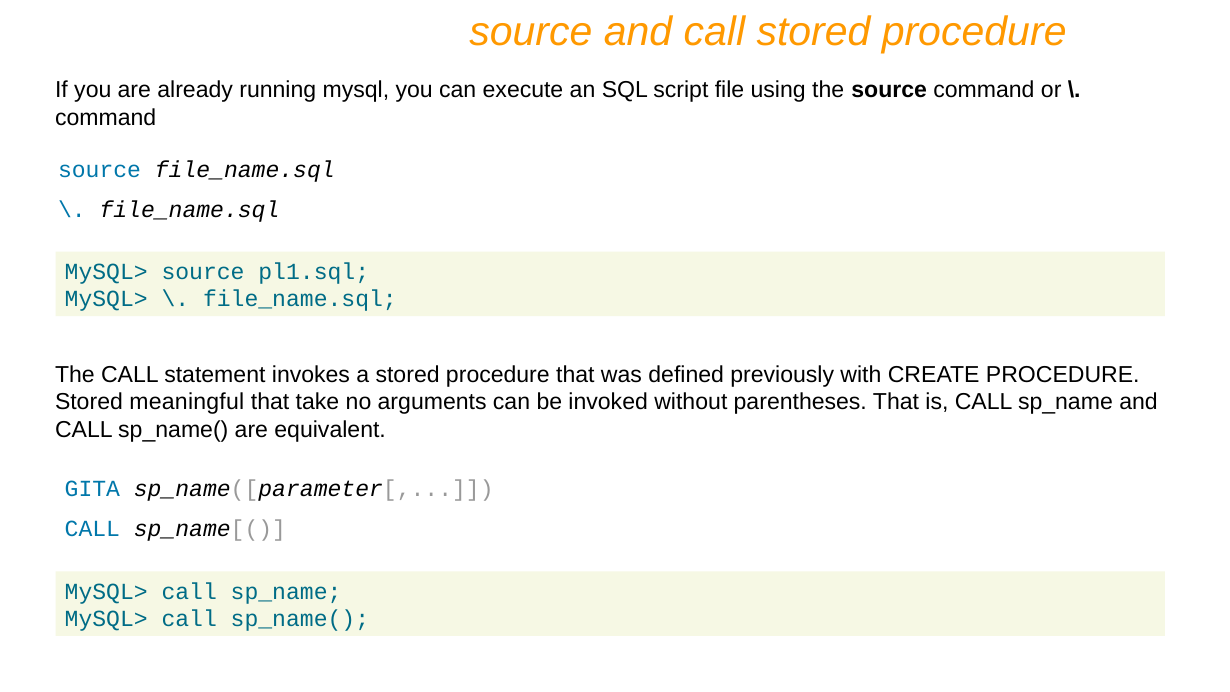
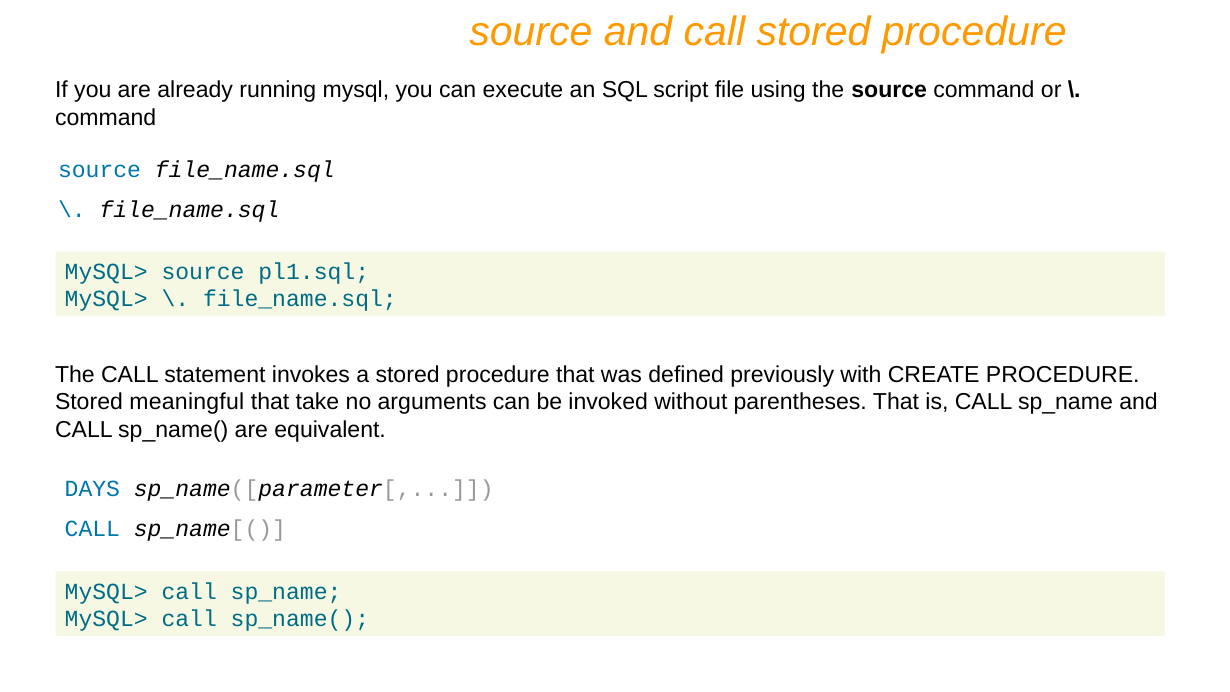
GITA: GITA -> DAYS (92, 489)
